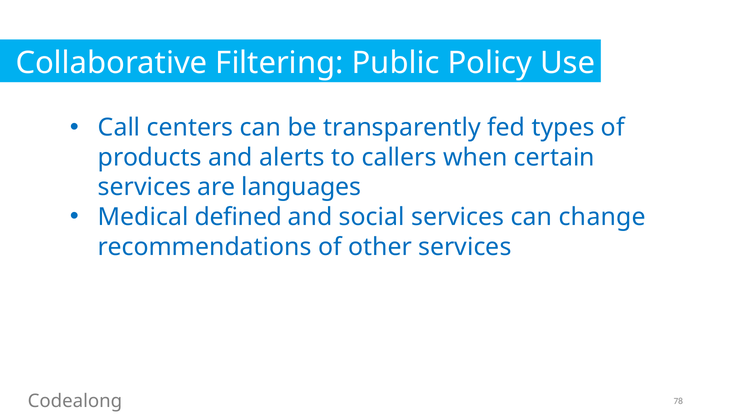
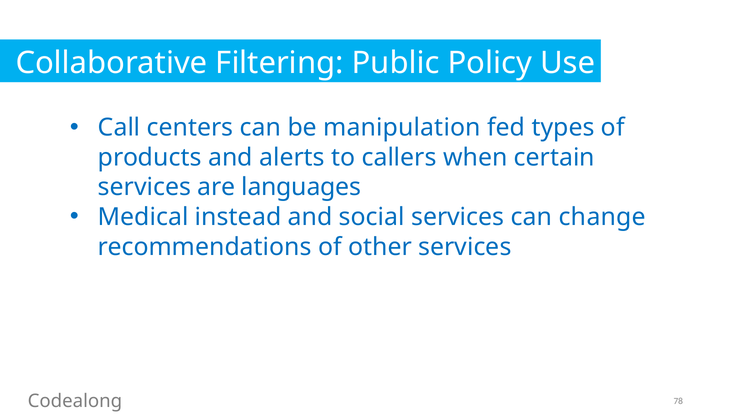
transparently: transparently -> manipulation (402, 128)
defined: defined -> instead (238, 217)
